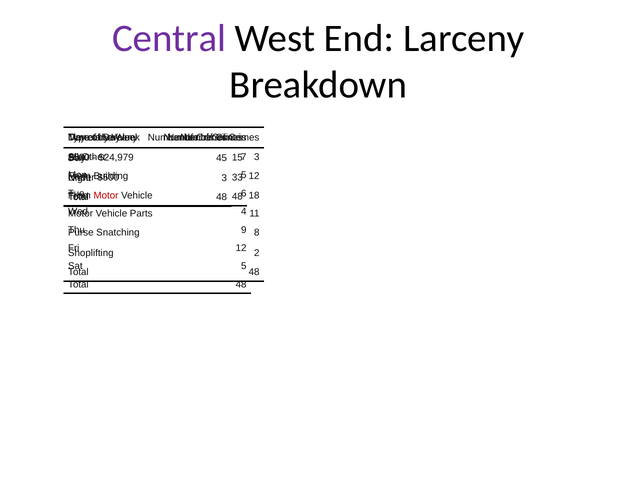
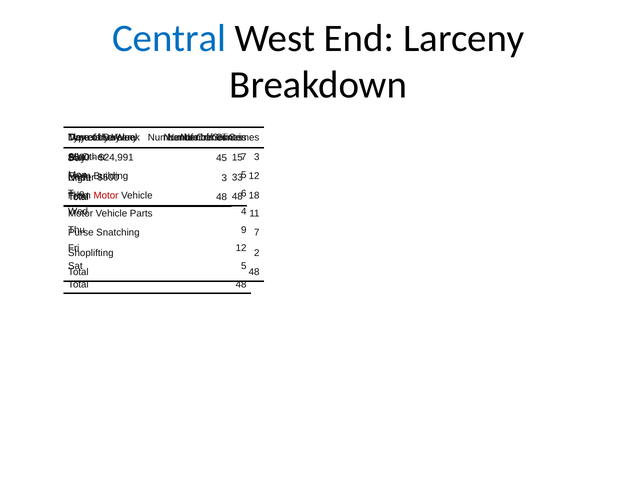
Central colour: purple -> blue (169, 38)
$24,979: $24,979 -> $24,991 (116, 158)
Snatching 8: 8 -> 7 (257, 233)
